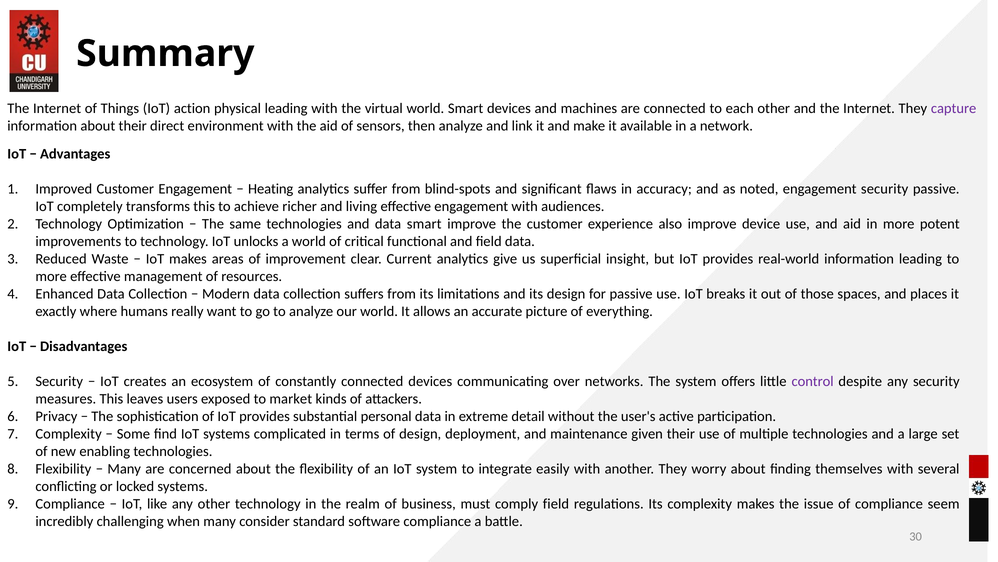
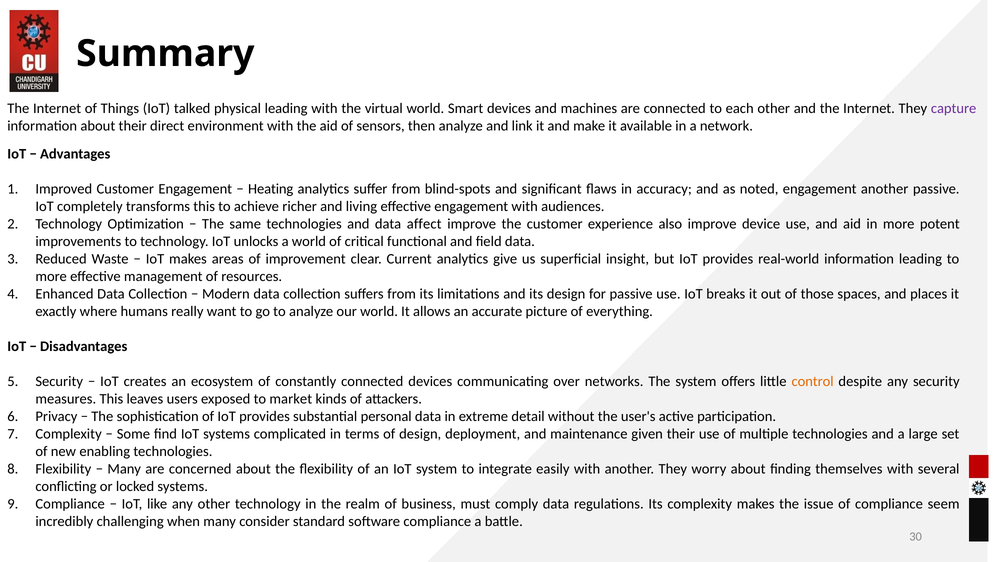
action: action -> talked (192, 108)
engagement security: security -> another (885, 189)
data smart: smart -> affect (424, 224)
control colour: purple -> orange (813, 381)
comply field: field -> data (556, 503)
